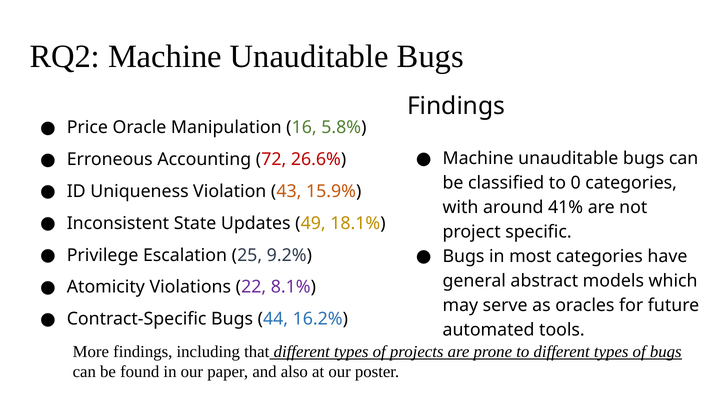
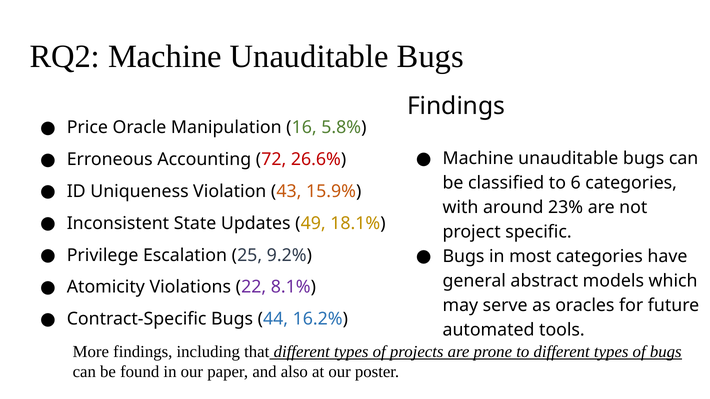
0: 0 -> 6 (576, 183)
41%: 41% -> 23% (566, 208)
